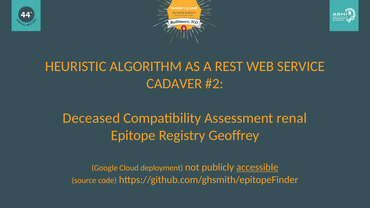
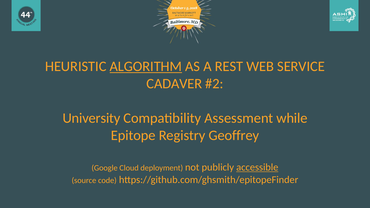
ALGORITHM underline: none -> present (146, 66)
Deceased: Deceased -> University (91, 118)
renal: renal -> while (292, 118)
